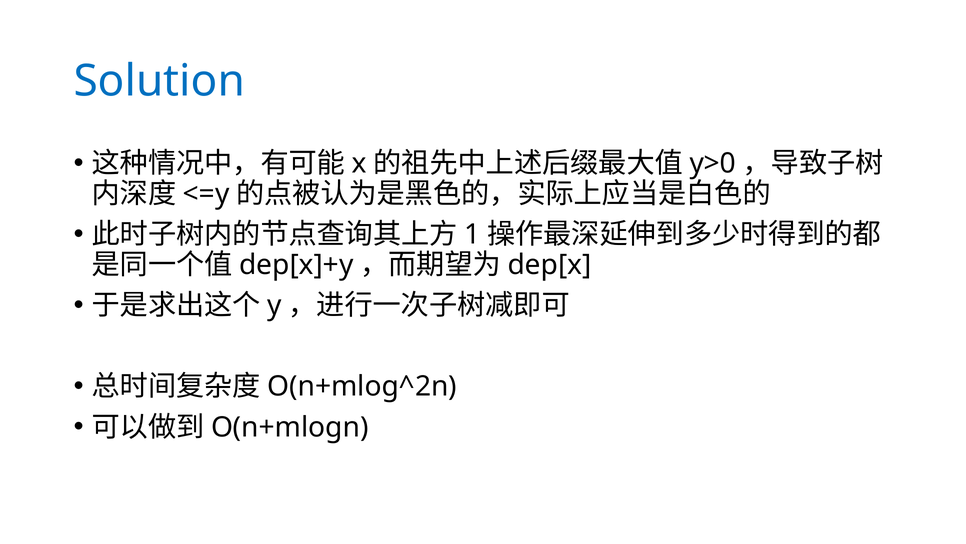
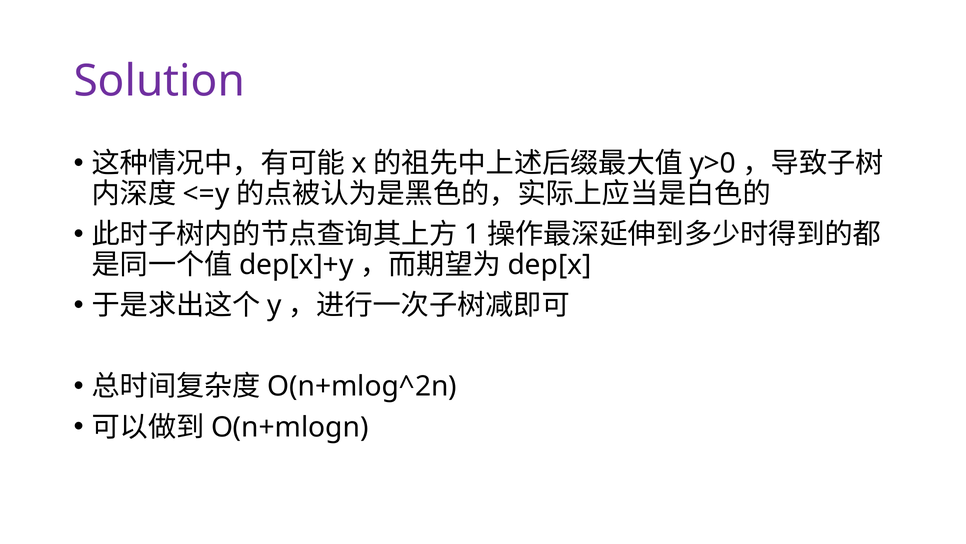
Solution colour: blue -> purple (159, 81)
